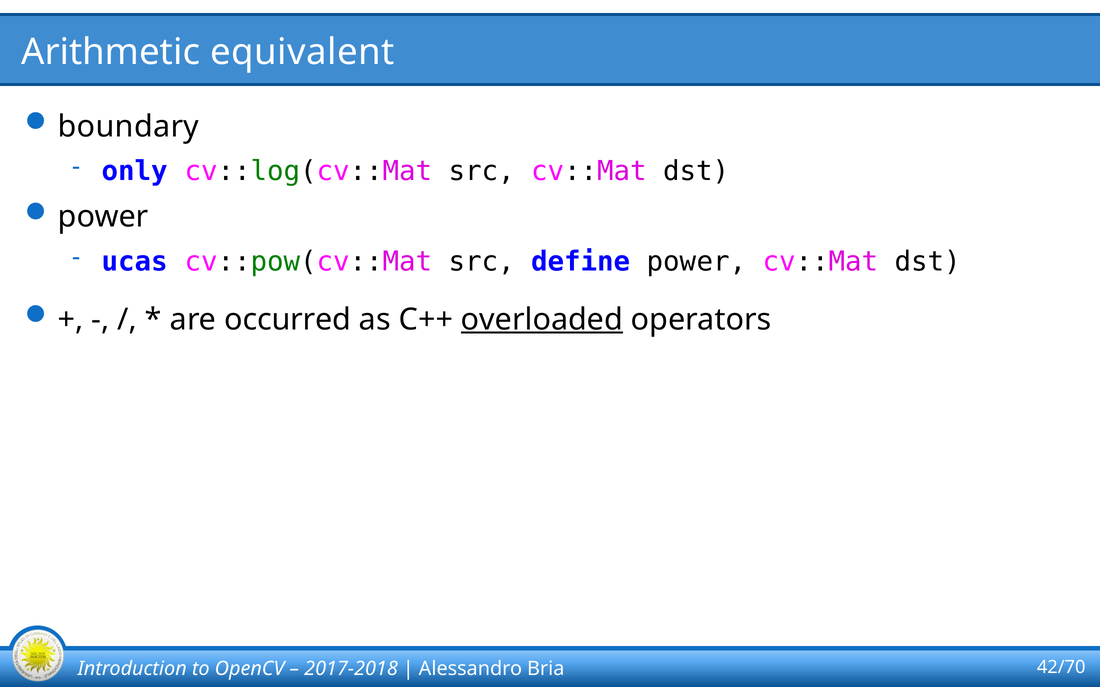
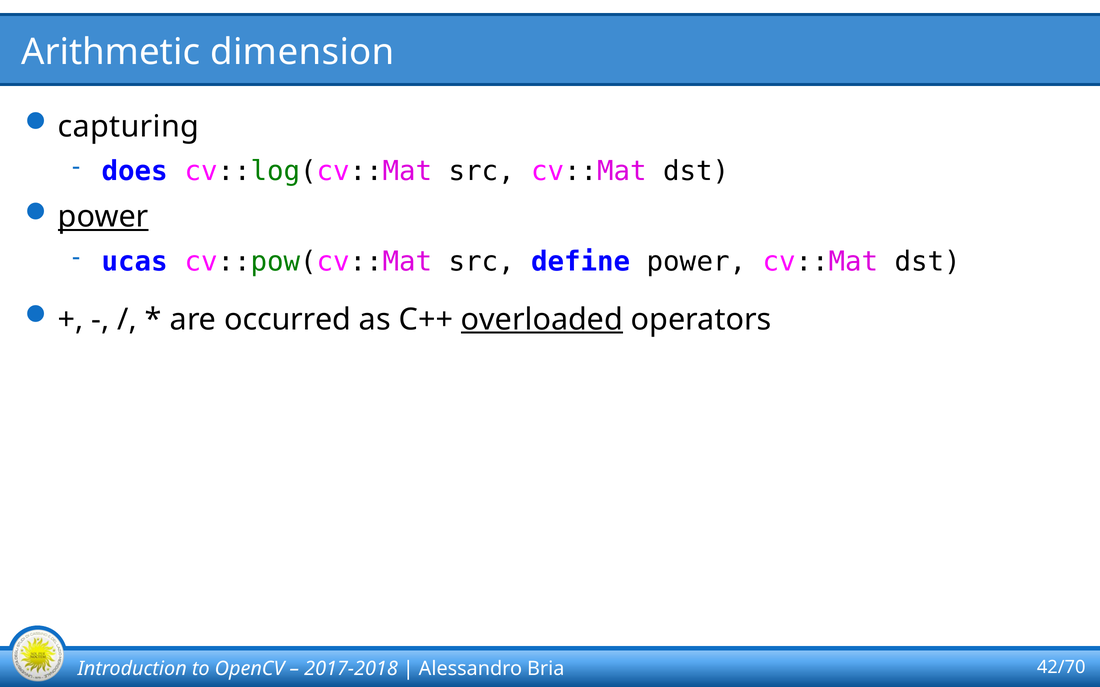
equivalent: equivalent -> dimension (302, 52)
boundary: boundary -> capturing (128, 127)
only: only -> does (135, 171)
power underline: none -> present (103, 217)
